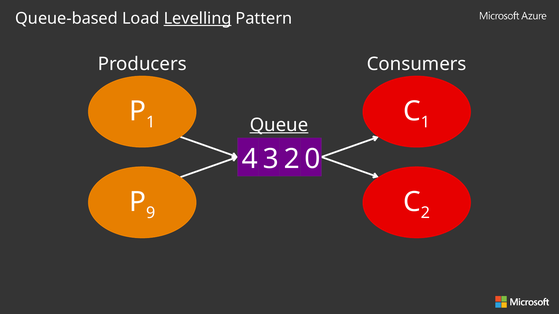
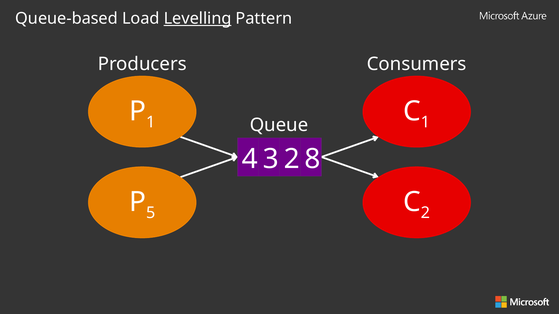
Queue underline: present -> none (279, 125)
0: 0 -> 8 (313, 159)
9: 9 -> 5 (151, 213)
